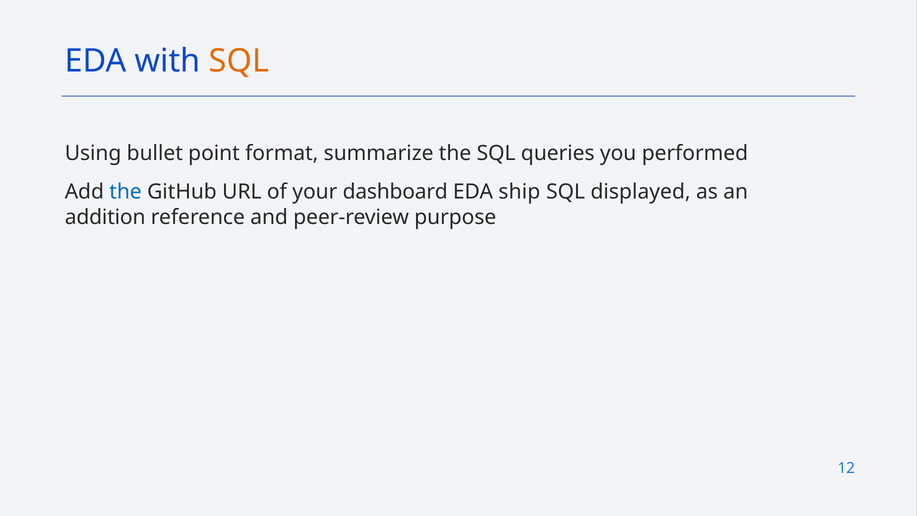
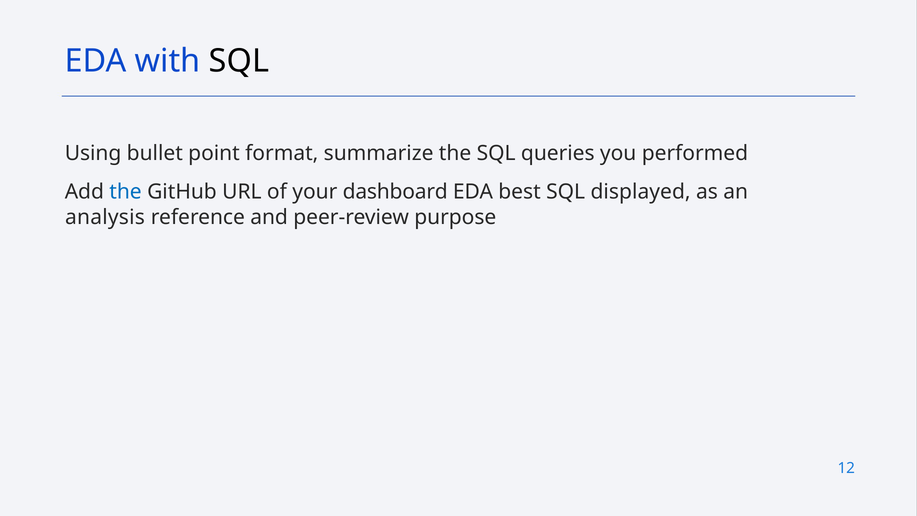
SQL colour: orange -> black (239, 61)
ship: ship -> best (520, 192)
addition: addition -> analysis (105, 217)
